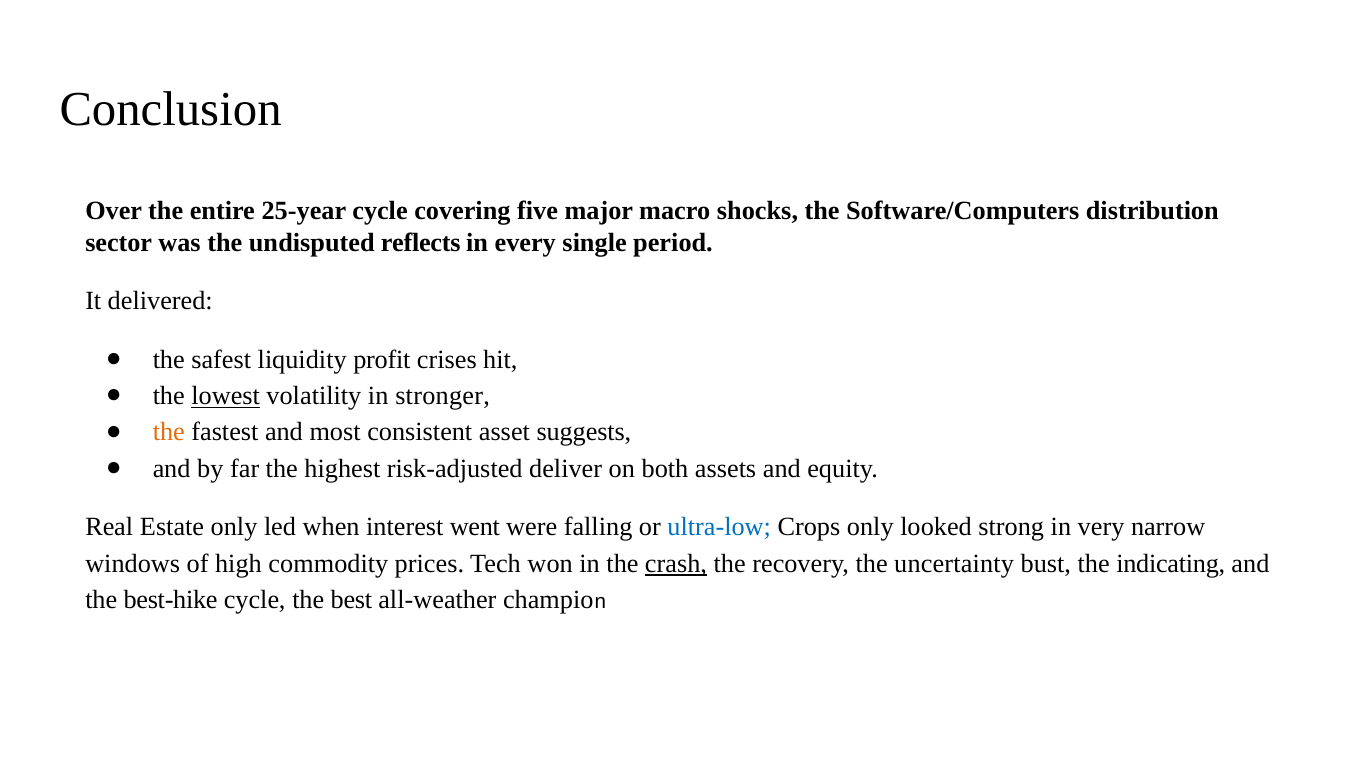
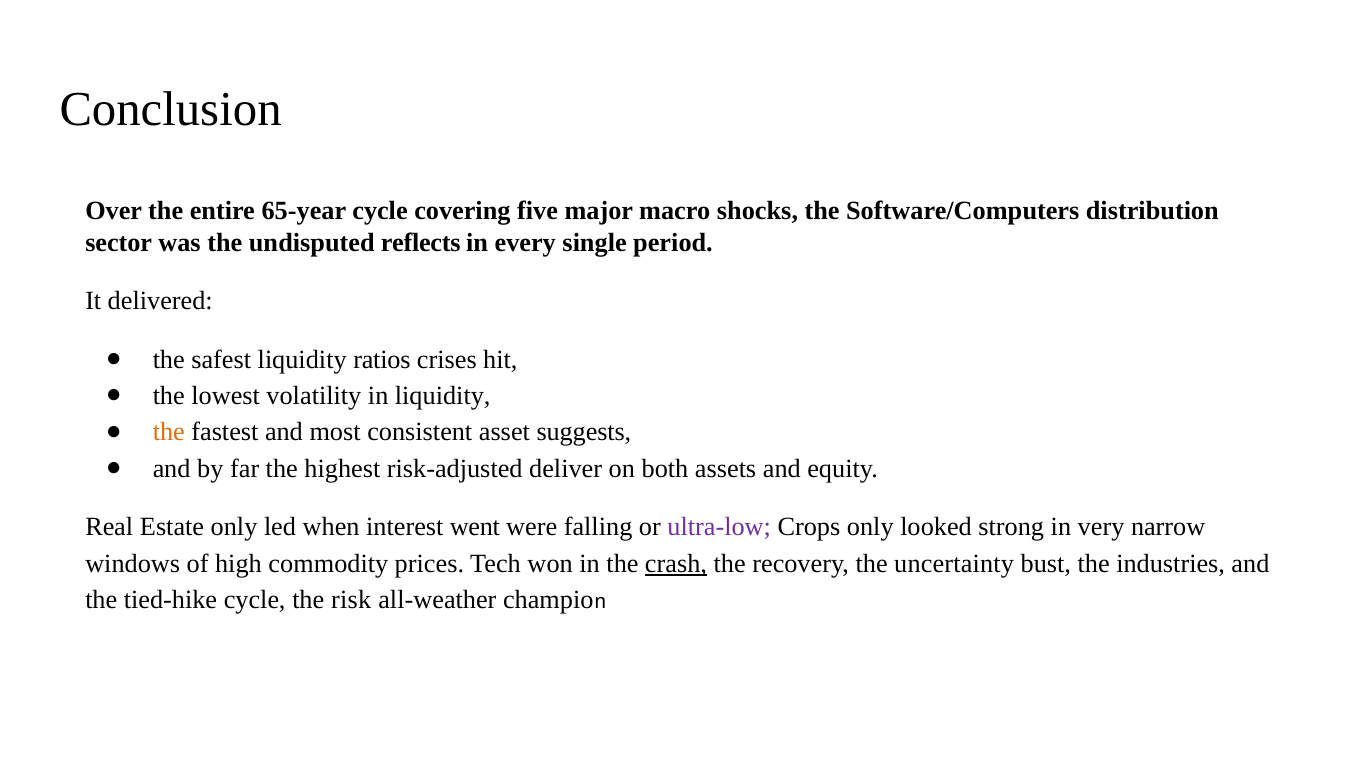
25-year: 25-year -> 65-year (304, 211)
profit: profit -> ratios (382, 360)
lowest underline: present -> none (226, 396)
in stronger: stronger -> liquidity (443, 396)
ultra-low colour: blue -> purple (719, 527)
indicating: indicating -> industries (1171, 563)
best-hike: best-hike -> tied-hike (170, 599)
best: best -> risk (351, 599)
